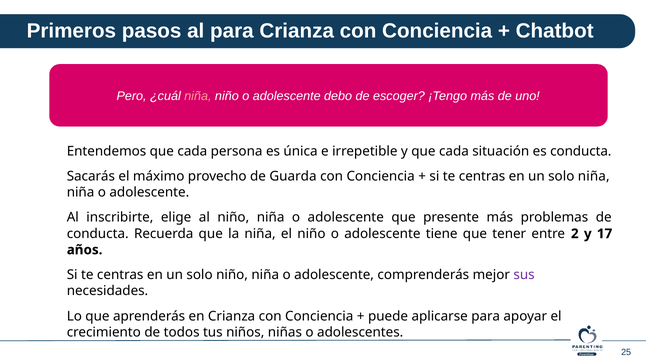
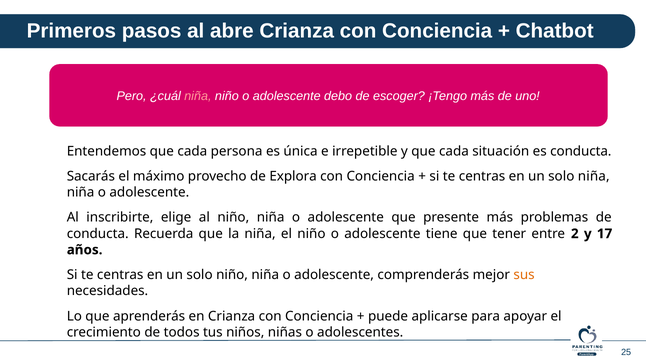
al para: para -> abre (232, 31)
Guarda: Guarda -> Explora (293, 177)
sus colour: purple -> orange (524, 275)
